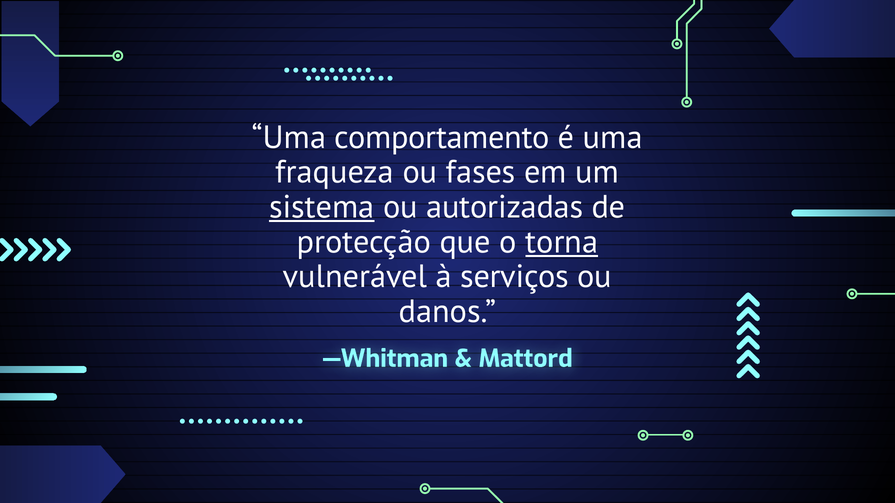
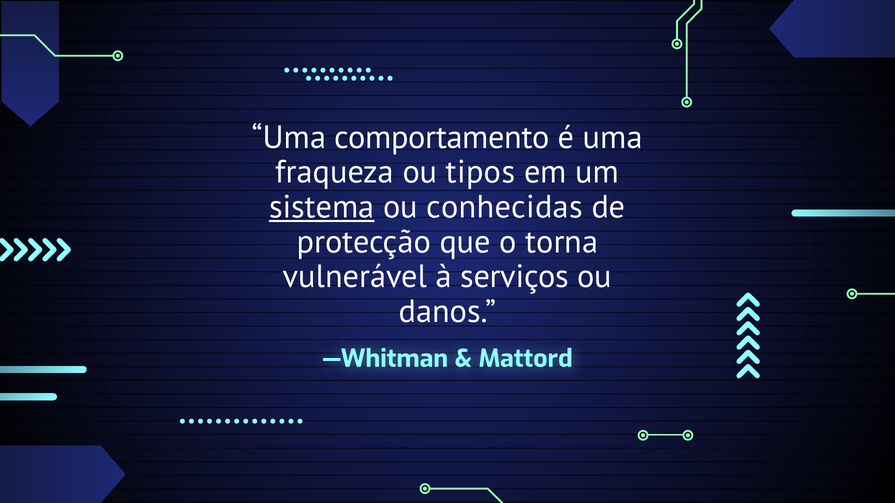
fases: fases -> tipos (481, 172)
autorizadas: autorizadas -> conhecidas (505, 207)
torna underline: present -> none (562, 242)
